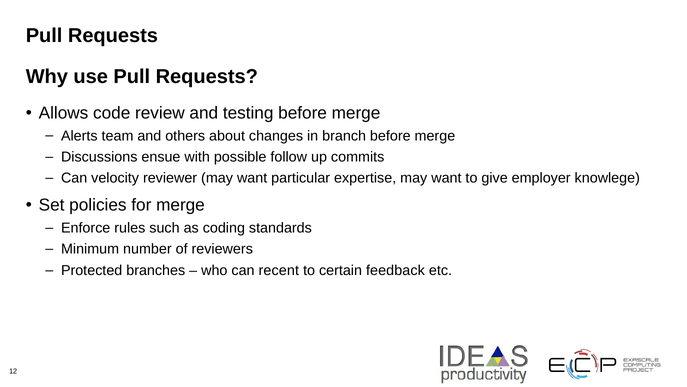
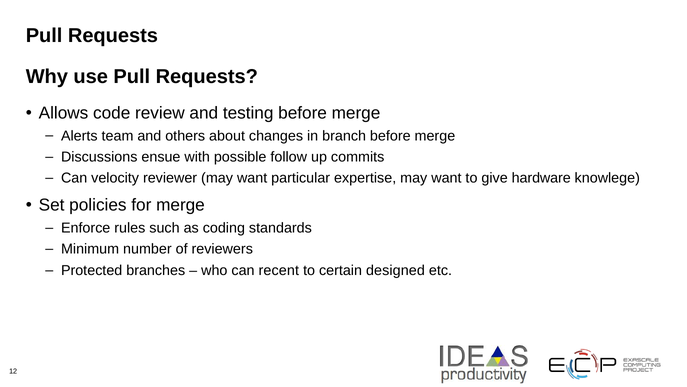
employer: employer -> hardware (541, 178)
feedback: feedback -> designed (395, 270)
